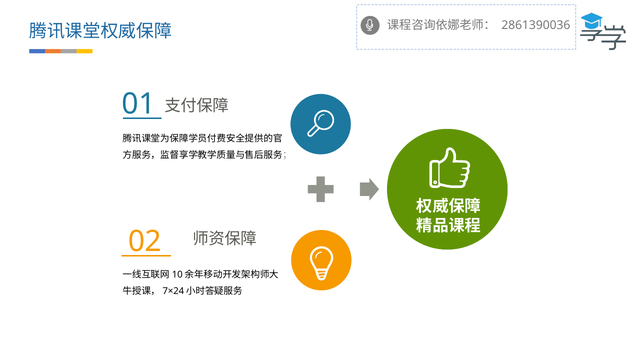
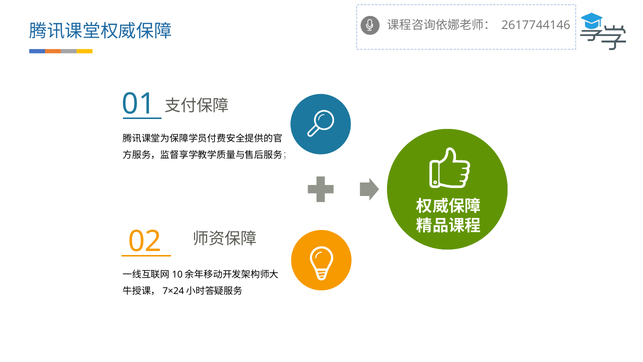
2861390036: 2861390036 -> 2617744146 (536, 25)
